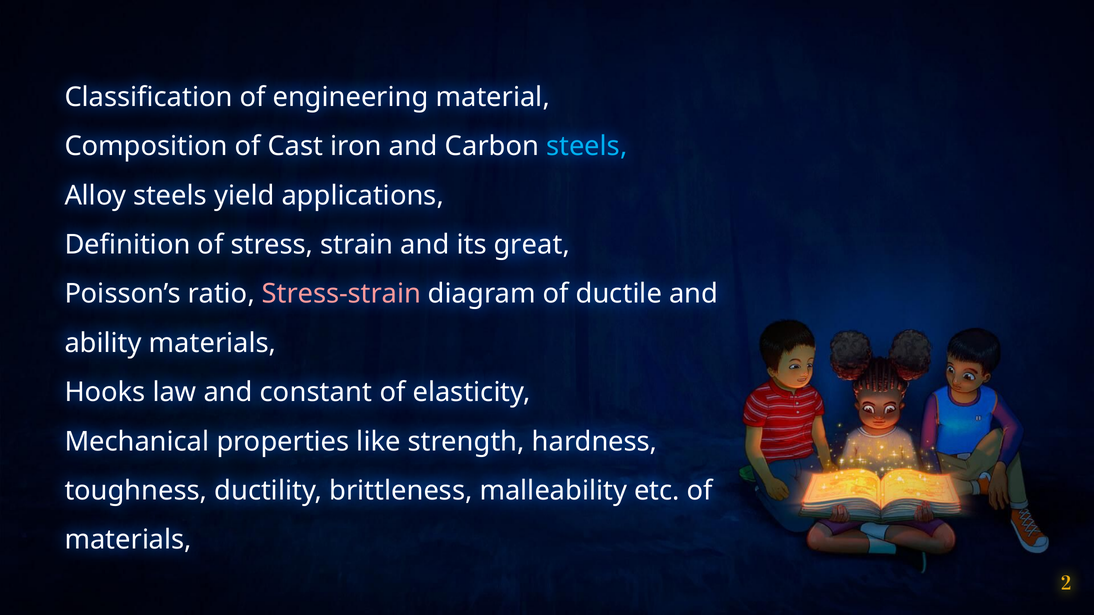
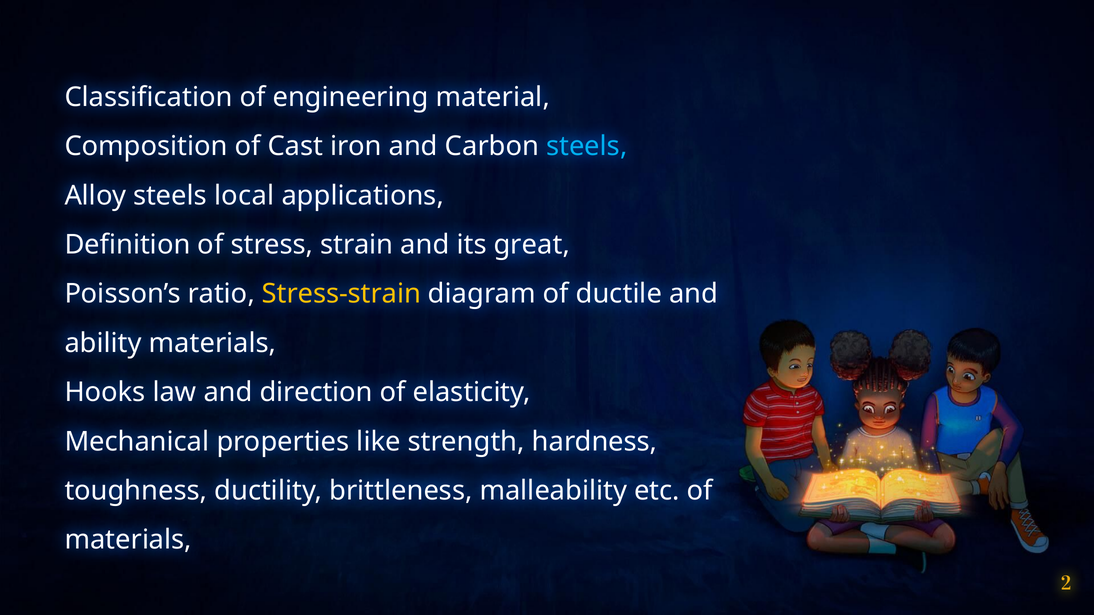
yield: yield -> local (244, 196)
Stress-strain colour: pink -> yellow (341, 294)
constant: constant -> direction (316, 393)
